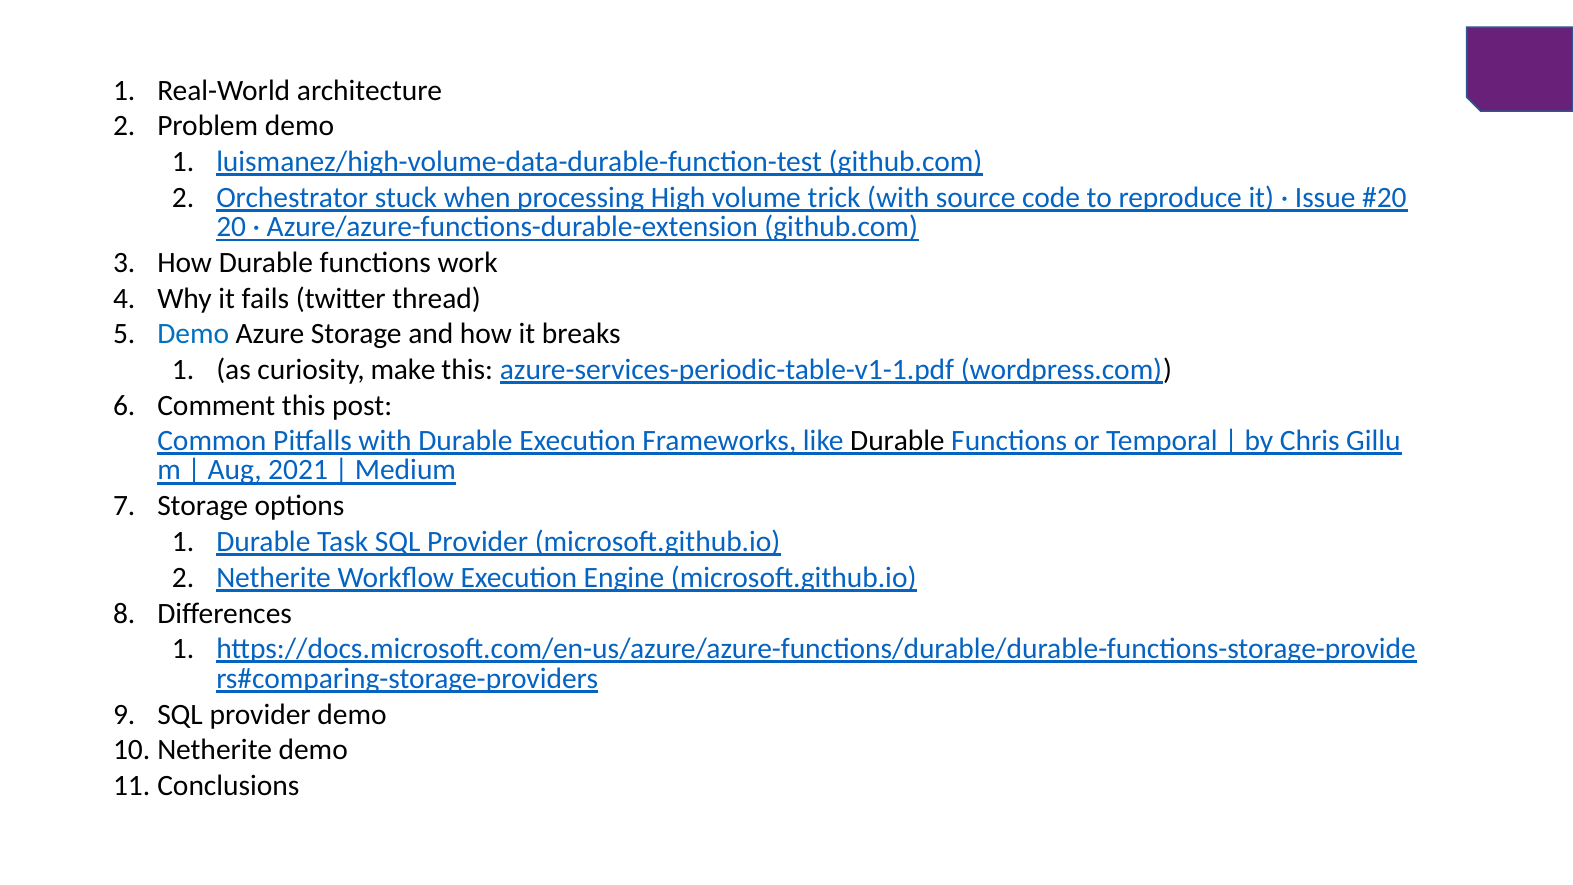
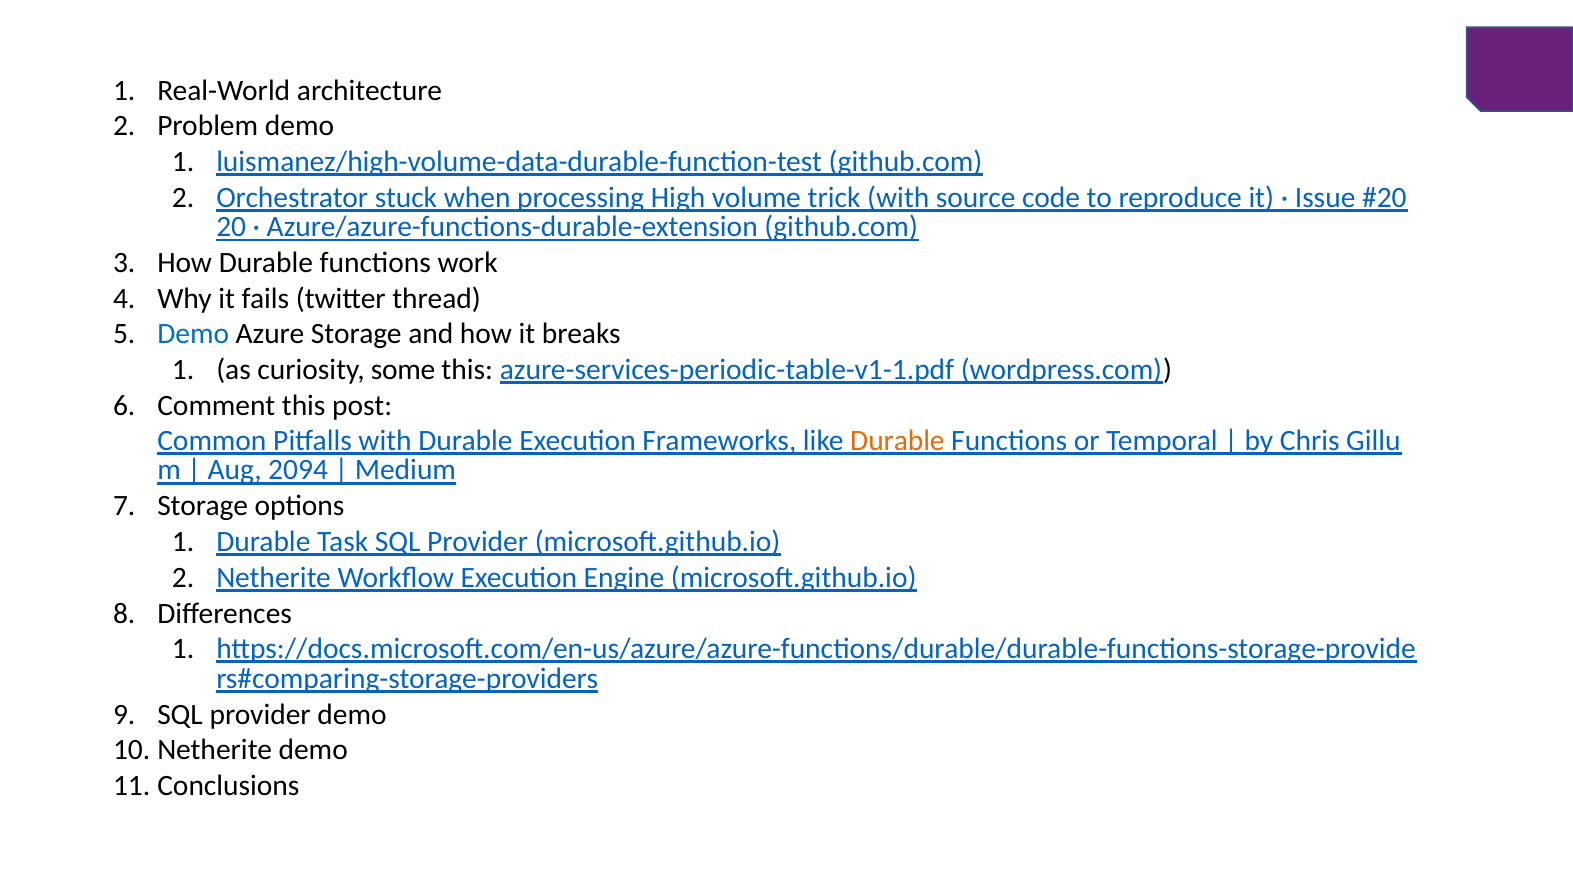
make: make -> some (403, 369)
Durable colour: black -> orange (897, 441)
2021: 2021 -> 2094 (298, 470)
